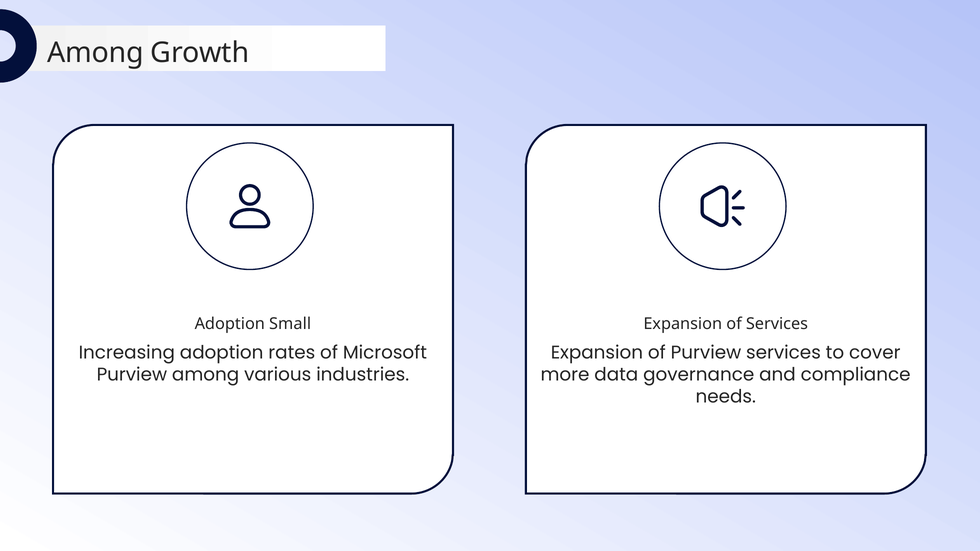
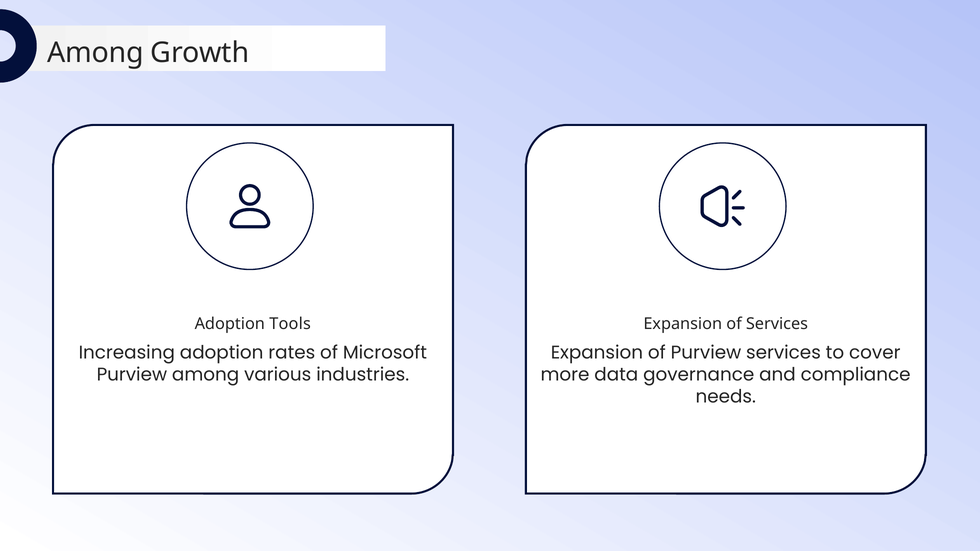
Small: Small -> Tools (290, 324)
